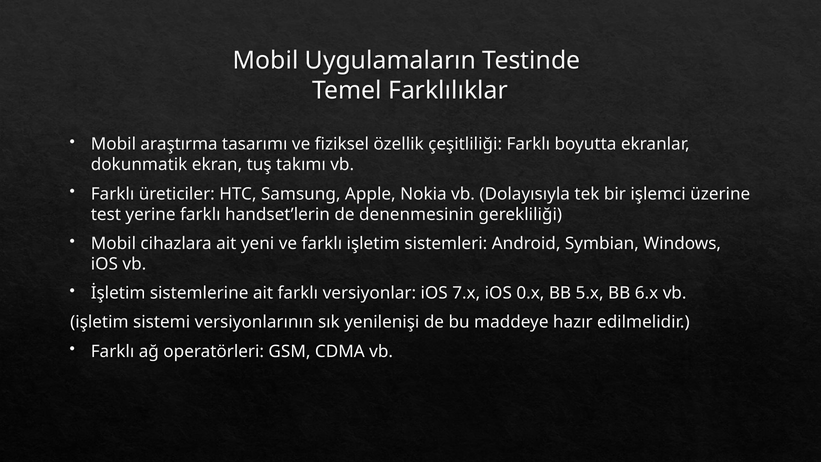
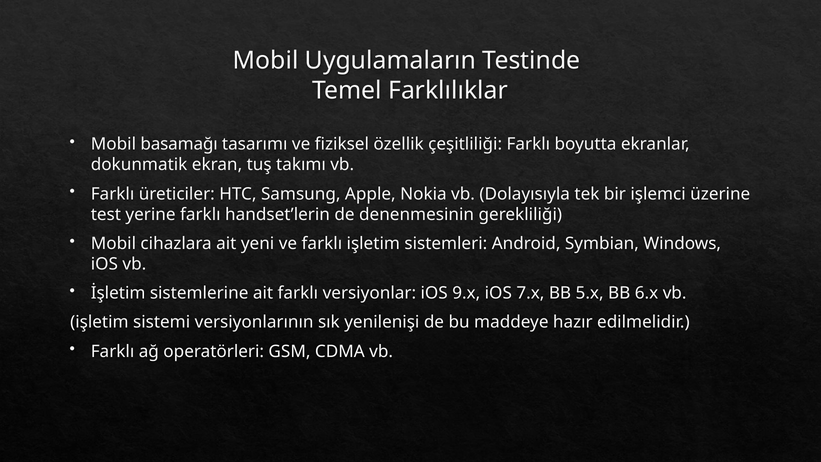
araştırma: araştırma -> basamağı (179, 144)
7.x: 7.x -> 9.x (466, 293)
0.x: 0.x -> 7.x (530, 293)
